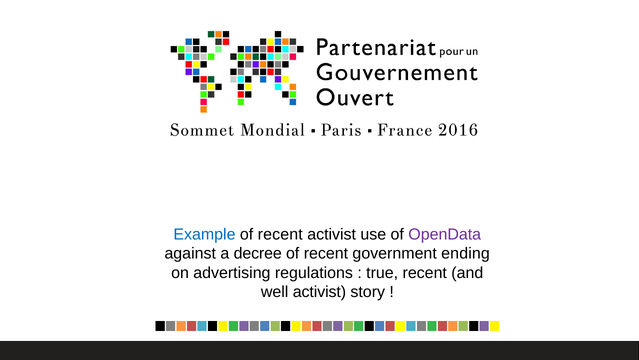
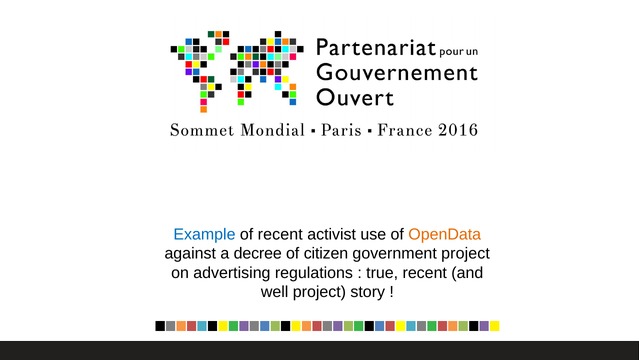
OpenData colour: purple -> orange (445, 234)
recent: recent -> citizen (326, 253)
government ending: ending -> project (466, 253)
well activist: activist -> project (319, 292)
